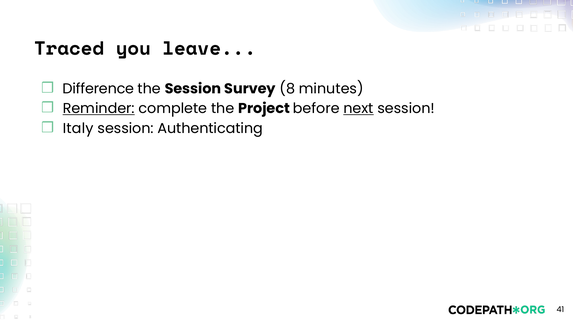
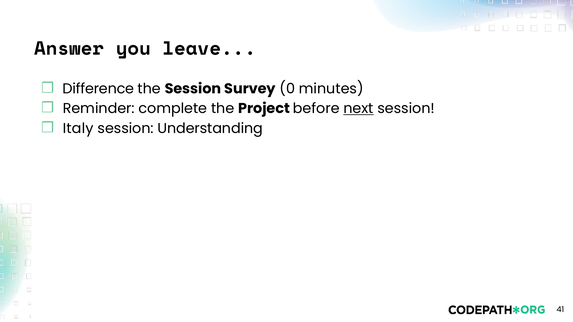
Traced: Traced -> Answer (69, 49)
8: 8 -> 0 (287, 89)
Reminder underline: present -> none (99, 109)
Authenticating: Authenticating -> Understanding (210, 128)
